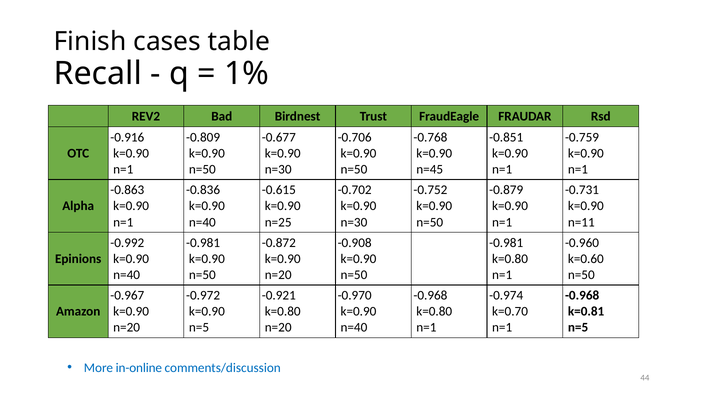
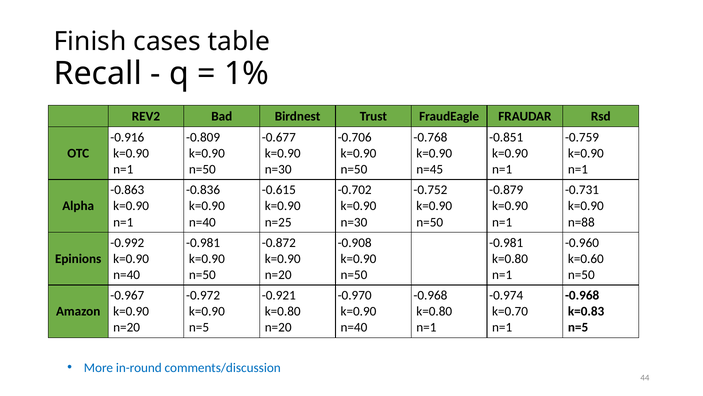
n=11: n=11 -> n=88 (581, 222)
k=0.81: k=0.81 -> k=0.83 (586, 311)
in-online: in-online -> in-round (139, 367)
